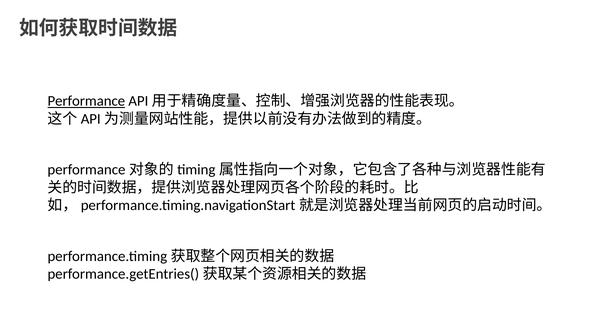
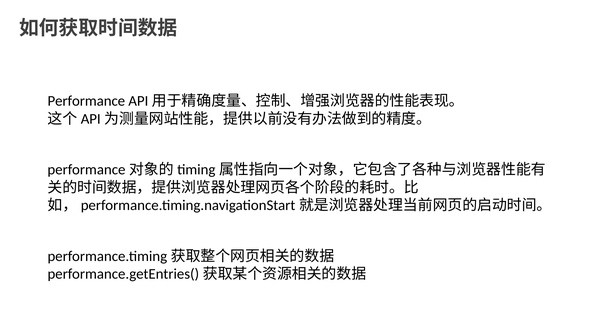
Performance underline: present -> none (86, 101)
